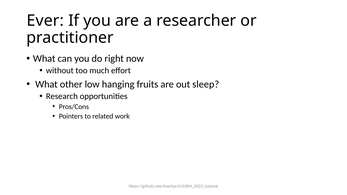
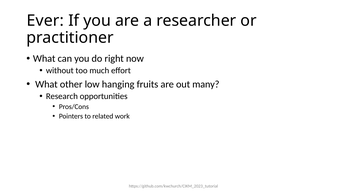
sleep: sleep -> many (206, 84)
